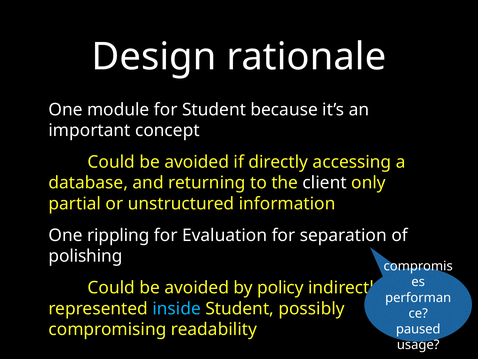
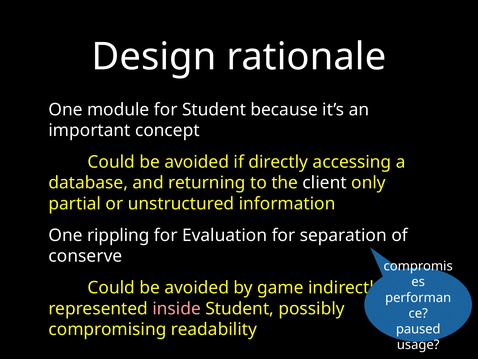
polishing: polishing -> conserve (85, 256)
policy: policy -> game (280, 287)
inside colour: light blue -> pink (177, 308)
